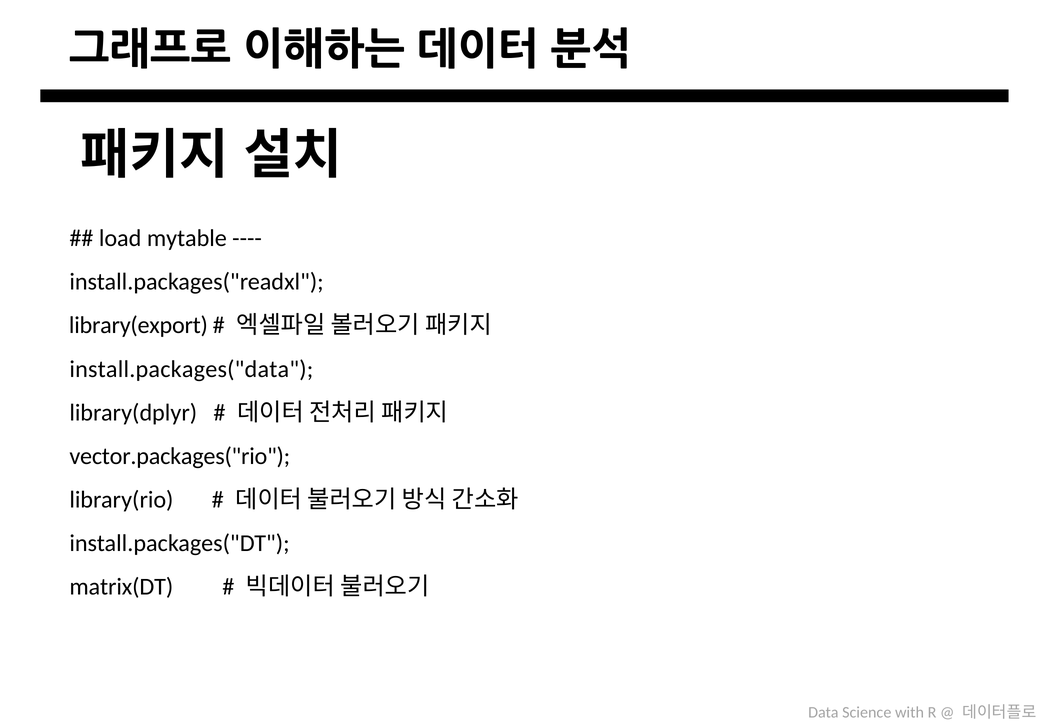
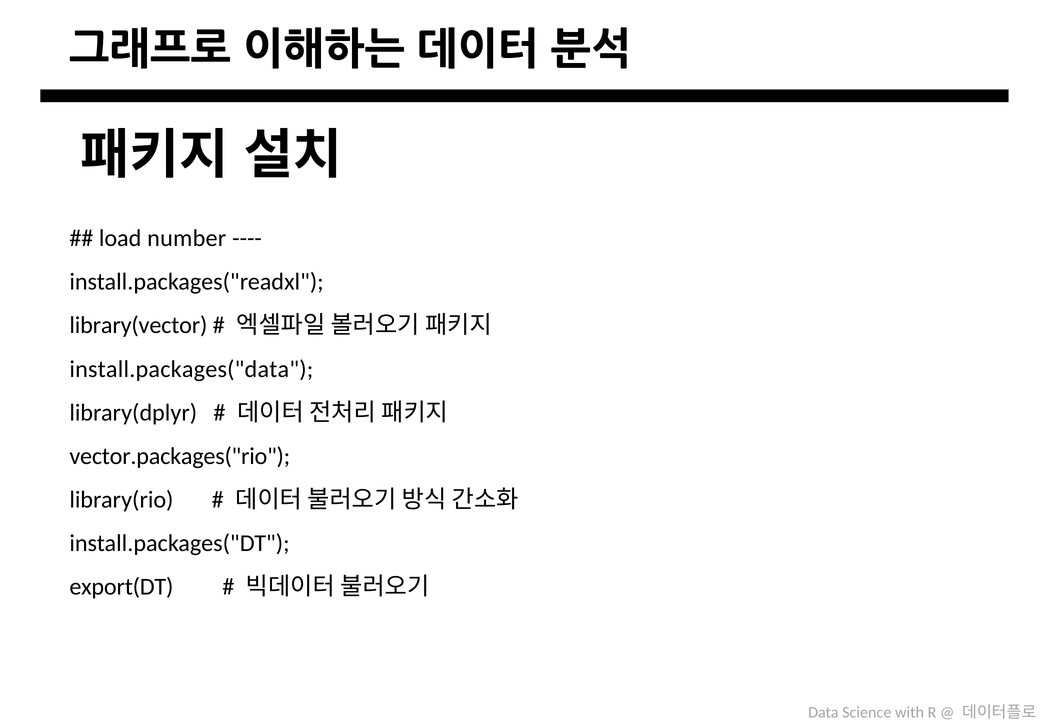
mytable: mytable -> number (187, 238)
library(export: library(export -> library(vector (138, 326)
matrix(DT: matrix(DT -> export(DT (121, 587)
